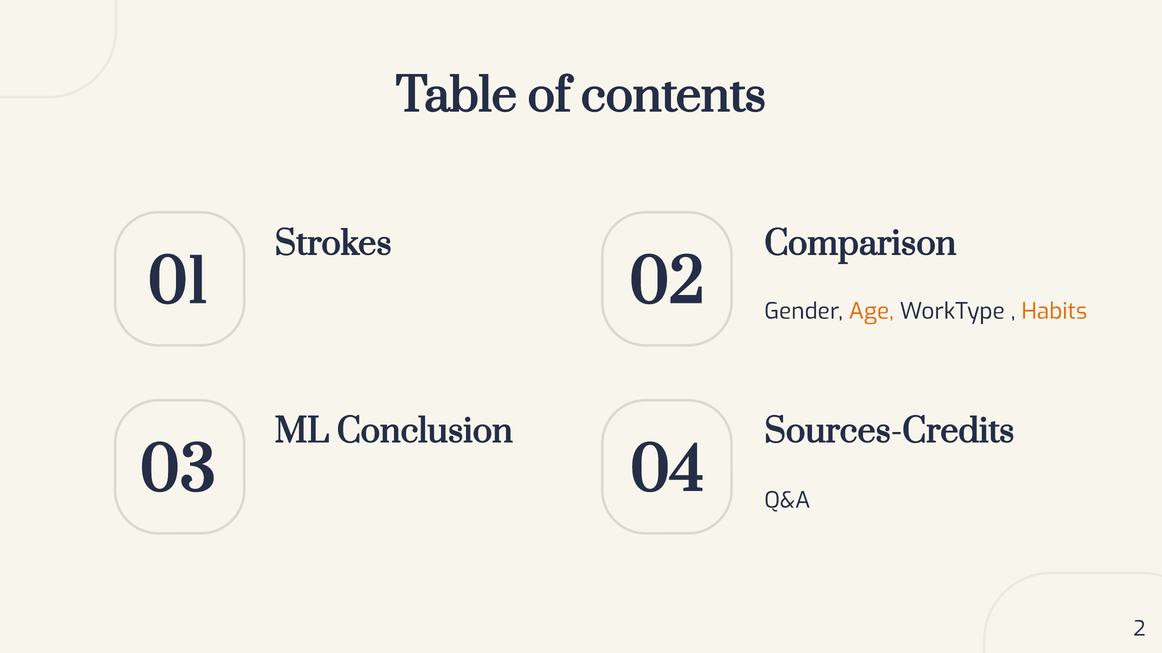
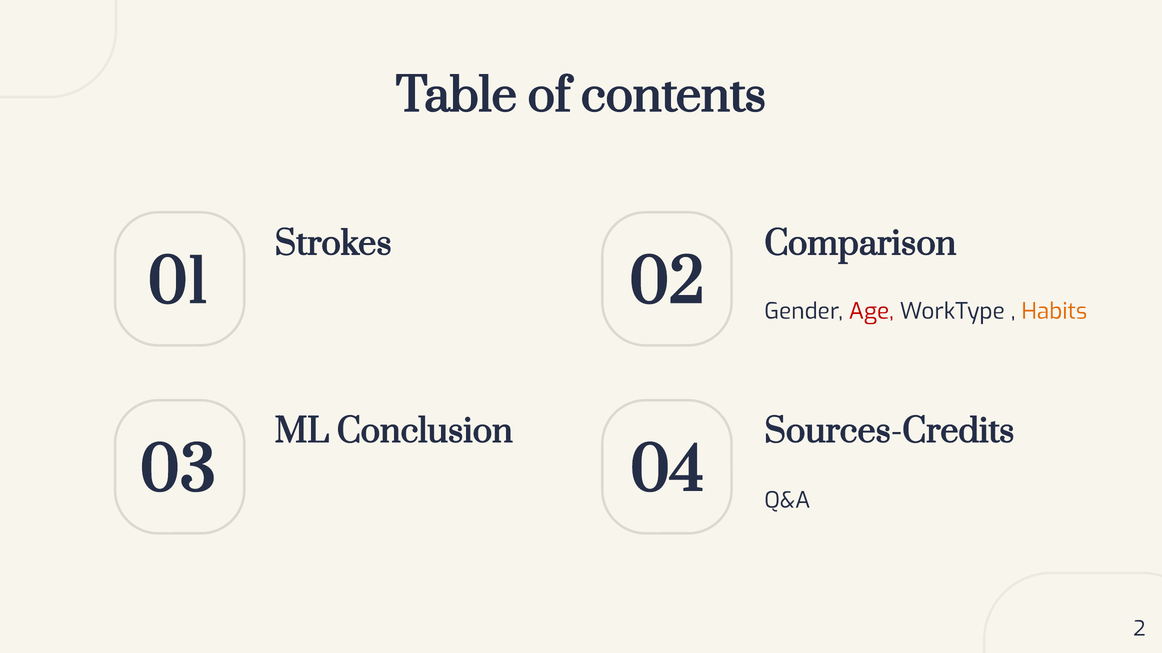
Age colour: orange -> red (871, 312)
